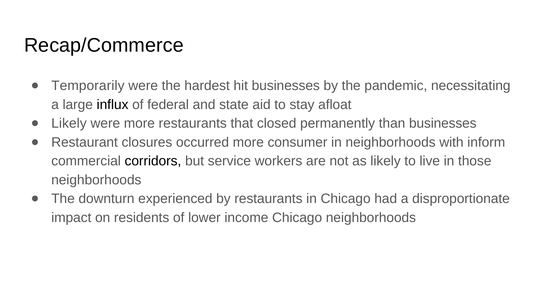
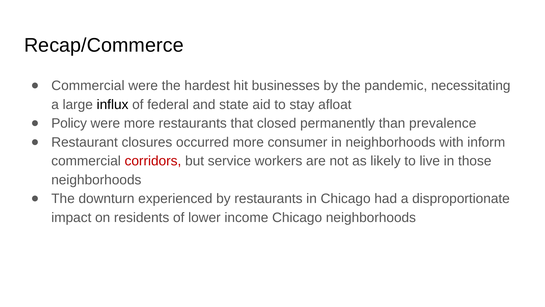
Temporarily: Temporarily -> Commercial (88, 86)
Likely: Likely -> Policy (69, 123)
than businesses: businesses -> prevalence (443, 123)
corridors colour: black -> red (153, 161)
